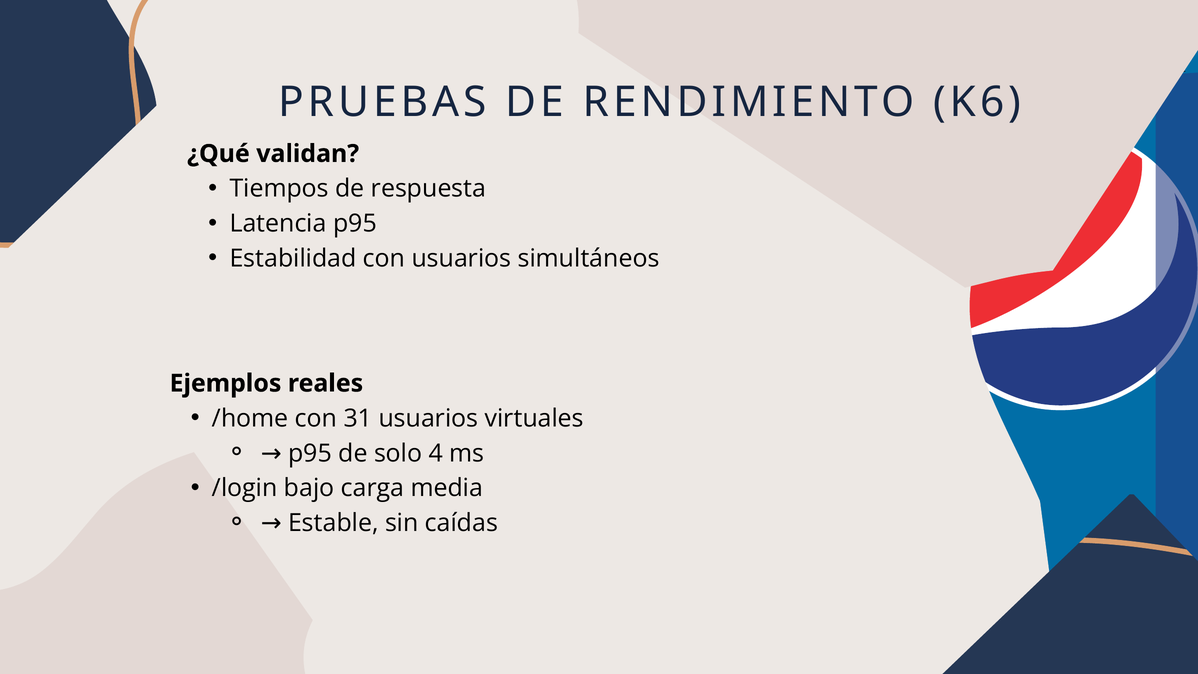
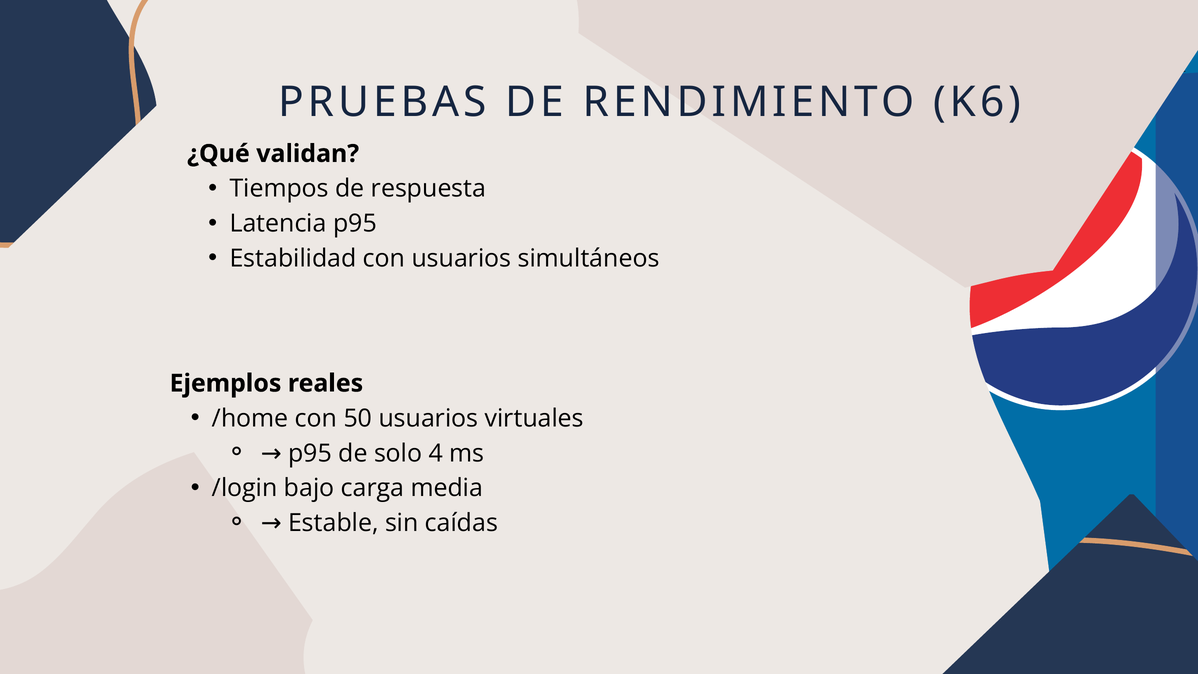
31: 31 -> 50 (358, 418)
